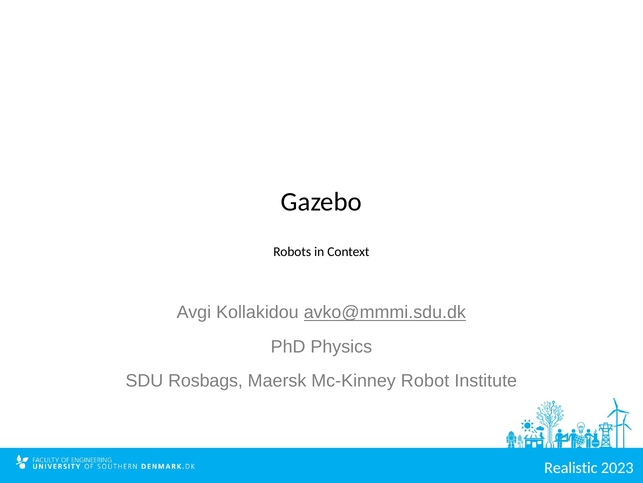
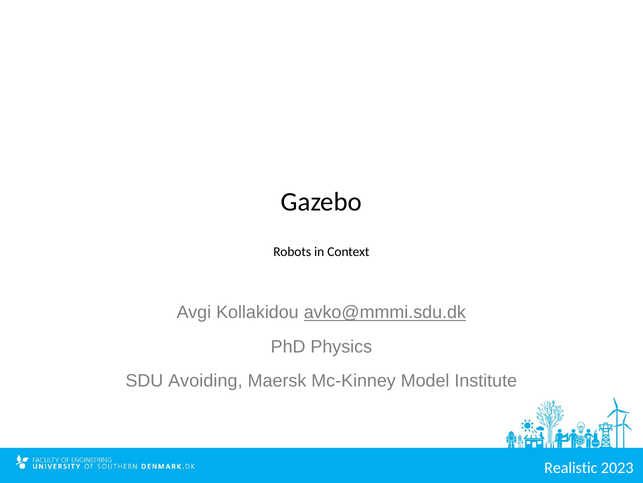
Rosbags: Rosbags -> Avoiding (205, 380)
Robot: Robot -> Model (425, 380)
